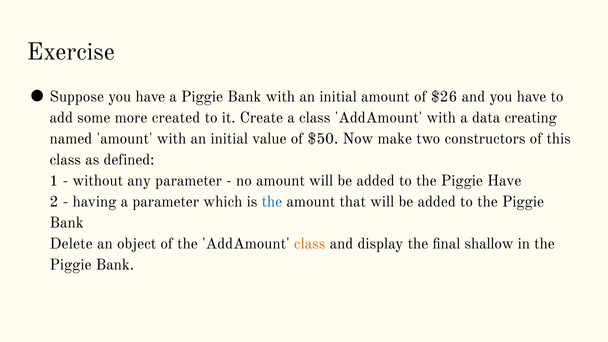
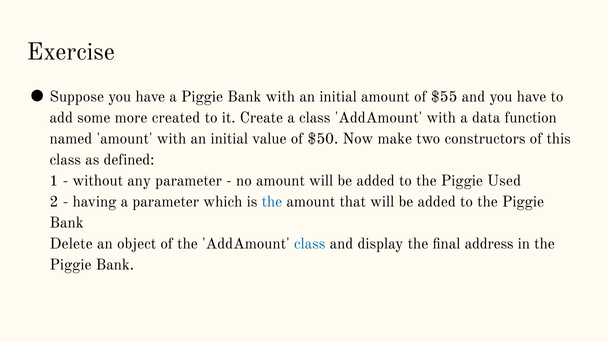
$26: $26 -> $55 (444, 97)
creating: creating -> function (531, 118)
Piggie Have: Have -> Used (504, 181)
class colour: orange -> blue (310, 244)
shallow: shallow -> address (489, 244)
